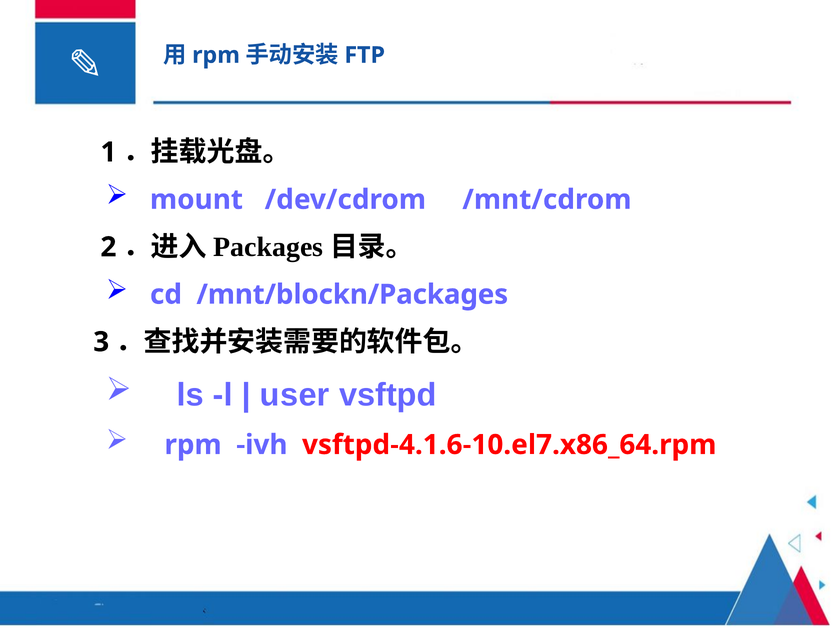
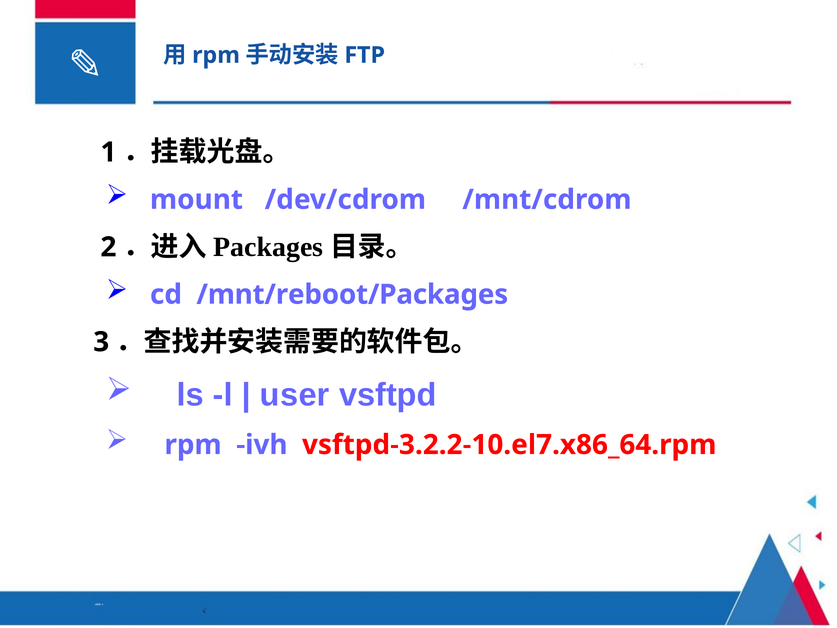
/mnt/blockn/Packages: /mnt/blockn/Packages -> /mnt/reboot/Packages (352, 294)
vsftpd-4.1.6-10.el7.x86_64.rpm: vsftpd-4.1.6-10.el7.x86_64.rpm -> vsftpd-3.2.2-10.el7.x86_64.rpm (509, 445)
